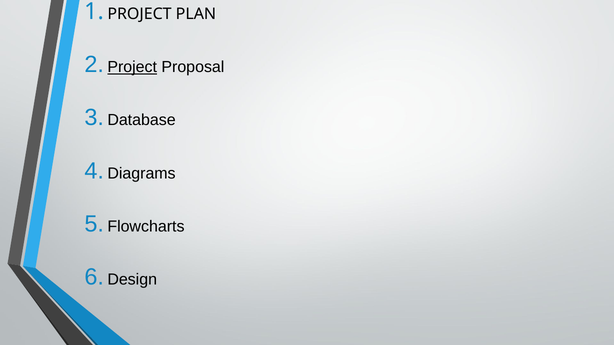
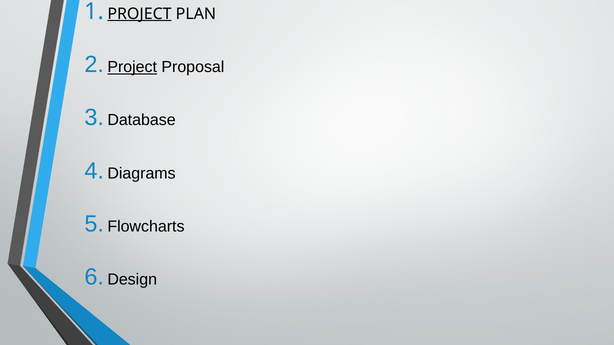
PROJECT underline: none -> present (140, 14)
